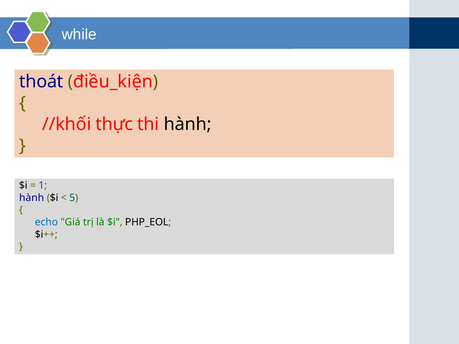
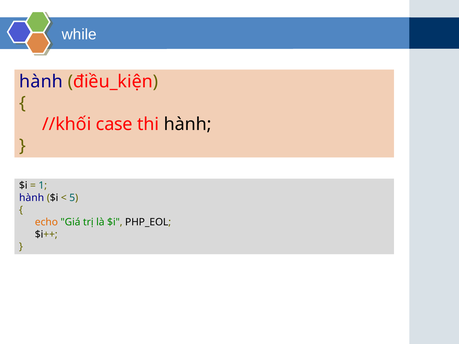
thoát: thoát -> hành (41, 82)
thực: thực -> case (114, 124)
echo colour: blue -> orange (46, 222)
